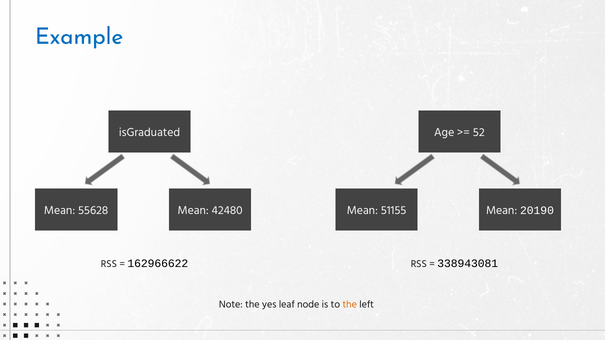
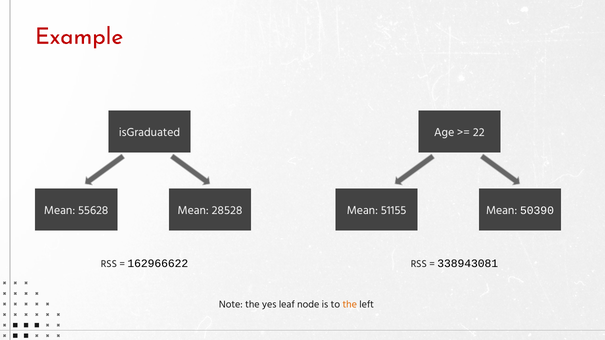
Example colour: blue -> red (79, 36)
52: 52 -> 22 (479, 133)
42480: 42480 -> 28528 (227, 210)
20190: 20190 -> 50390 (537, 211)
